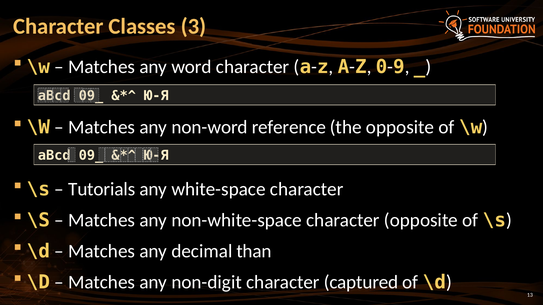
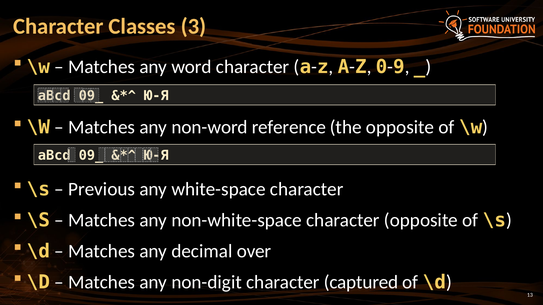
Tutorials: Tutorials -> Previous (102, 190)
than: than -> over (254, 252)
